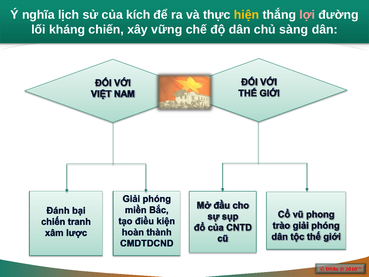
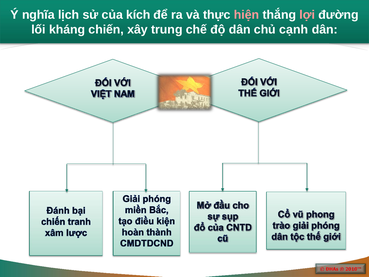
hiện colour: yellow -> pink (247, 15)
vững: vững -> trung (167, 29)
sàng: sàng -> cạnh (294, 29)
